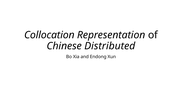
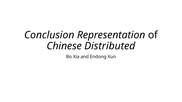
Collocation: Collocation -> Conclusion (49, 35)
